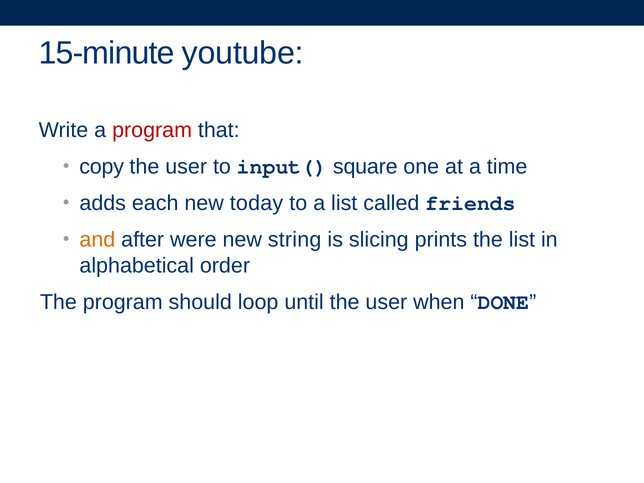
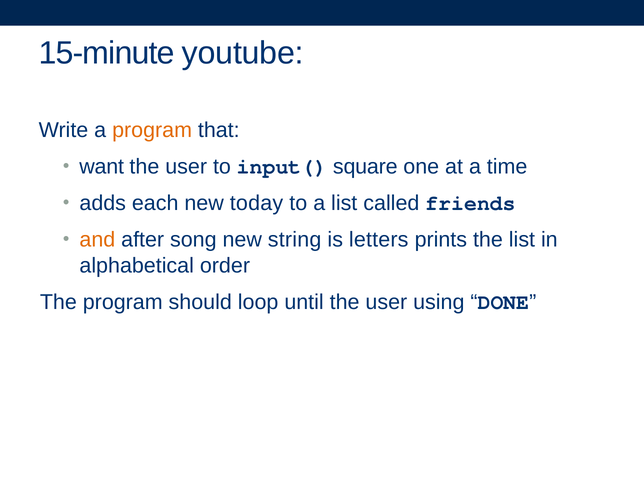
program colour: red -> orange (152, 130)
copy: copy -> want (102, 167)
were: were -> song (193, 240)
slicing: slicing -> letters (379, 240)
when: when -> using (439, 302)
